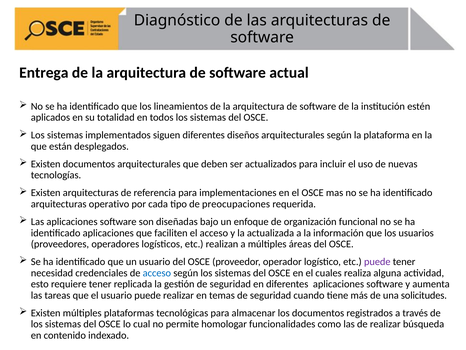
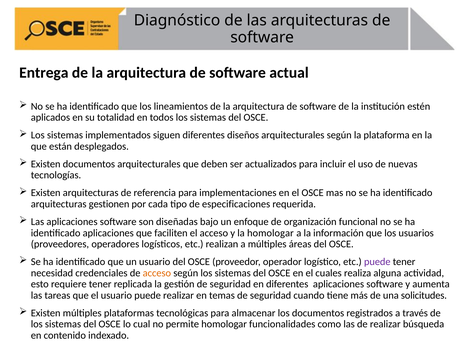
operativo: operativo -> gestionen (109, 204)
preocupaciones: preocupaciones -> especificaciones (236, 204)
la actualizada: actualizada -> homologar (270, 233)
acceso colour: blue -> orange (157, 273)
